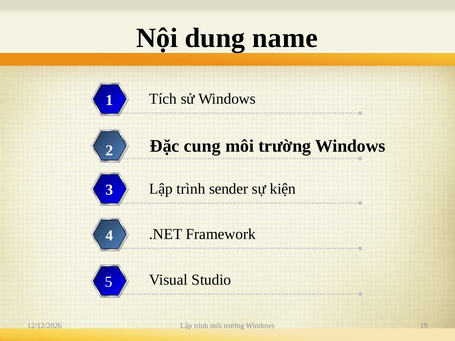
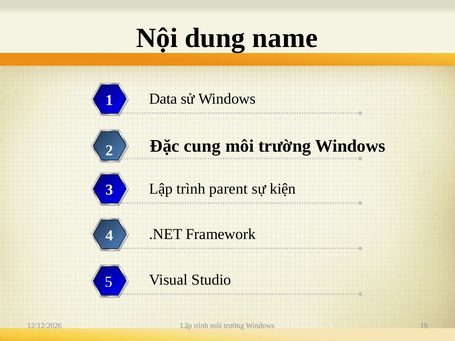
Tích: Tích -> Data (163, 99)
sender: sender -> parent (228, 189)
